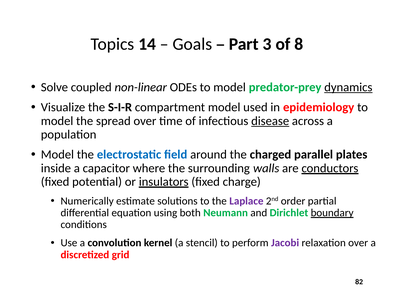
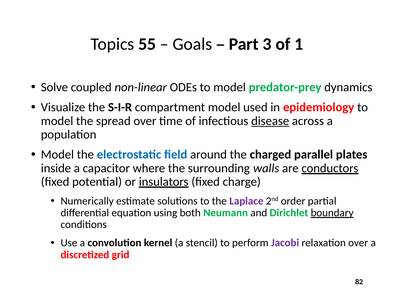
14: 14 -> 55 (147, 44)
8: 8 -> 1 (299, 44)
dynamics underline: present -> none (348, 87)
